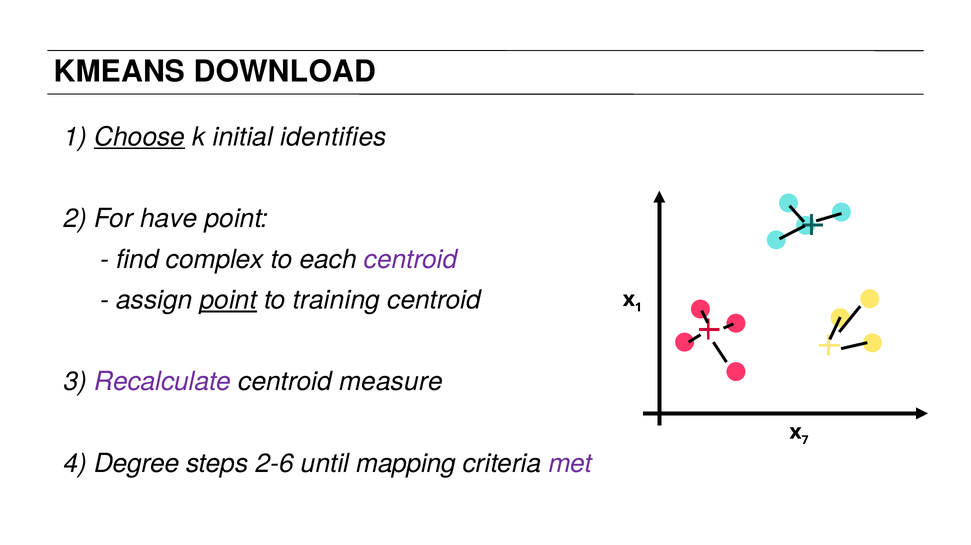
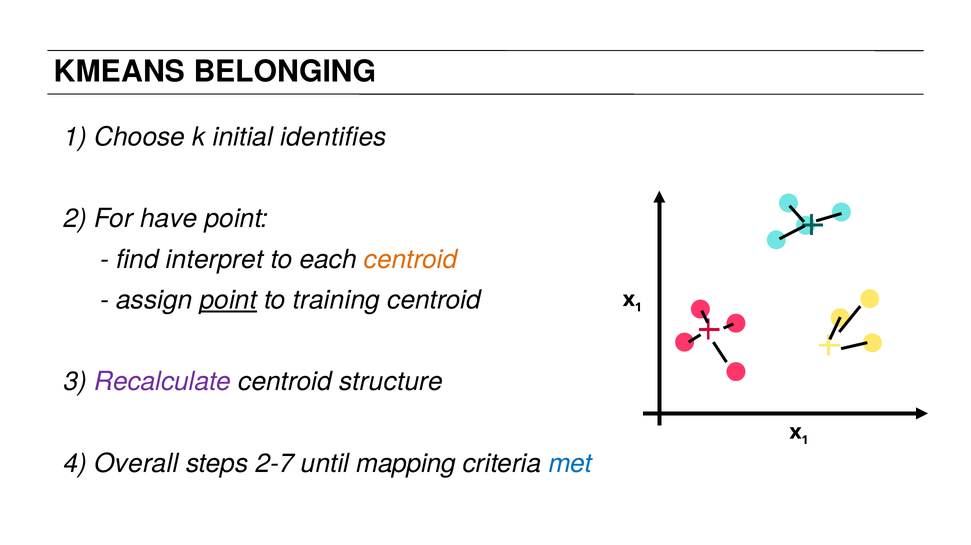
DOWNLOAD: DOWNLOAD -> BELONGING (285, 72)
Choose underline: present -> none (140, 137)
complex: complex -> interpret (215, 259)
centroid colour: purple -> orange (411, 259)
measure: measure -> structure (391, 382)
7: 7 -> 1 (805, 440)
Degree: Degree -> Overall (136, 464)
2-6: 2-6 -> 2-7 (275, 464)
met colour: purple -> blue (570, 464)
